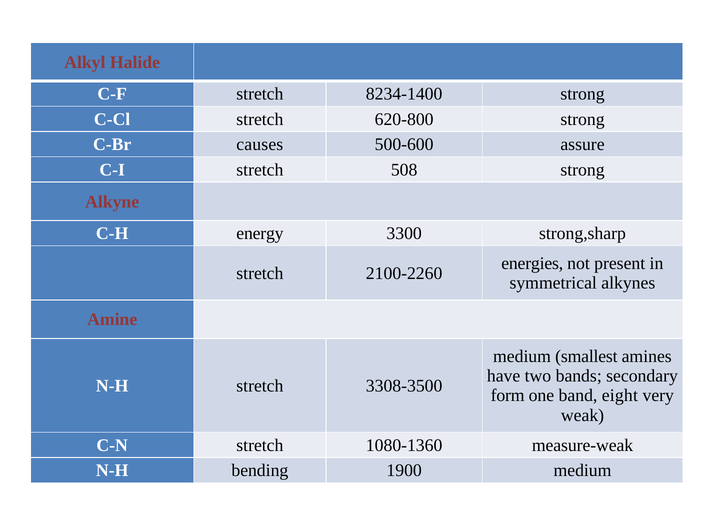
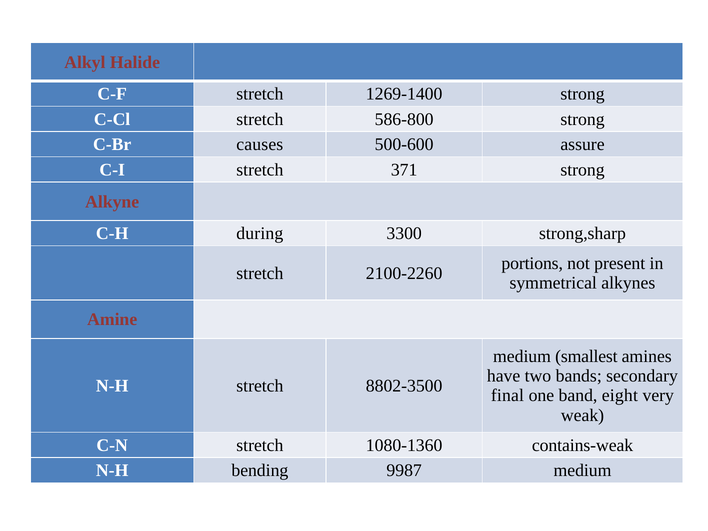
8234-1400: 8234-1400 -> 1269-1400 (404, 94)
620-800: 620-800 -> 586-800 (404, 119)
508: 508 -> 371 (404, 170)
energy: energy -> during (260, 234)
energies: energies -> portions (532, 264)
3308-3500: 3308-3500 -> 8802-3500 (404, 386)
form: form -> final (507, 396)
measure-weak: measure-weak -> contains-weak (583, 445)
1900: 1900 -> 9987 (404, 471)
